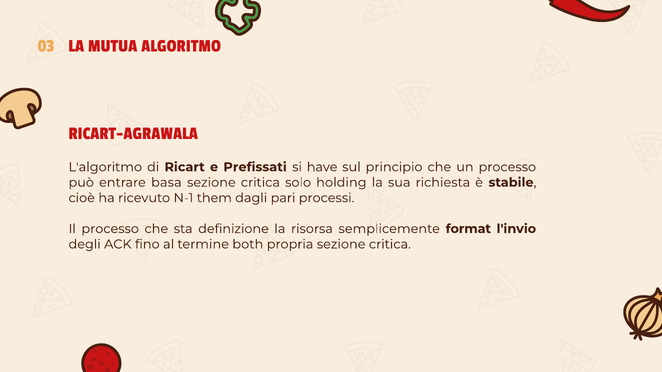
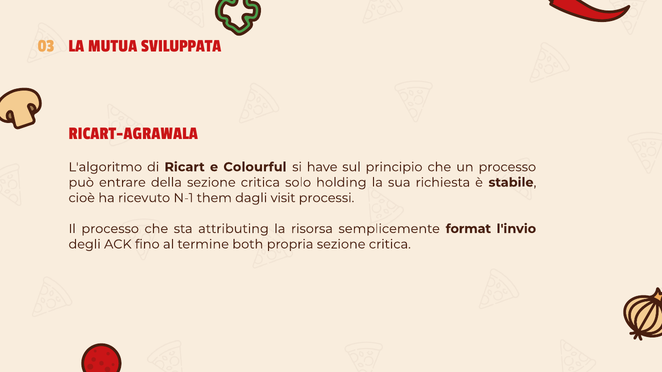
ALGORITMO: ALGORITMO -> SVILUPPATA (181, 46)
Prefissati: Prefissati -> Colourful (255, 167)
basa: basa -> della (166, 183)
pari: pari -> visit (283, 198)
definizione: definizione -> attributing (233, 229)
